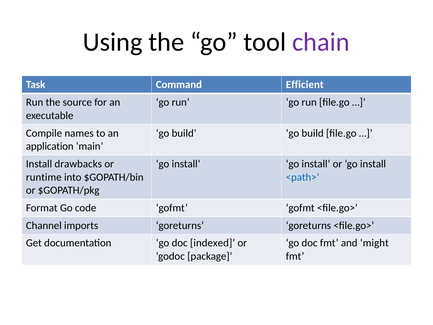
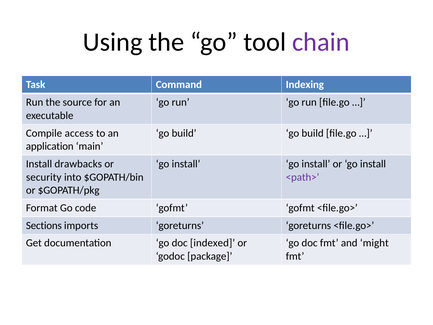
Efficient: Efficient -> Indexing (305, 85)
names: names -> access (79, 133)
runtime: runtime -> security (44, 177)
<path> colour: blue -> purple (303, 177)
Channel: Channel -> Sections (44, 225)
